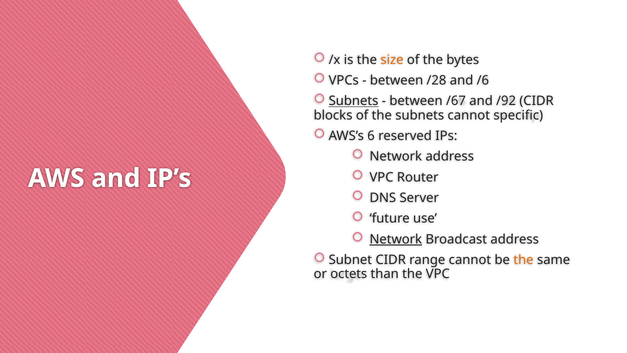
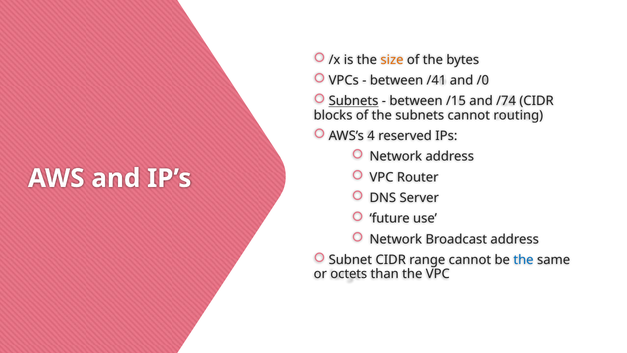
/28: /28 -> /41 (437, 80)
/6: /6 -> /0 (483, 80)
/67: /67 -> /15 (456, 101)
/92: /92 -> /74 (506, 101)
specific: specific -> routing (518, 115)
6: 6 -> 4 (371, 136)
Network underline: present -> none (396, 239)
the colour: orange -> blue (523, 260)
